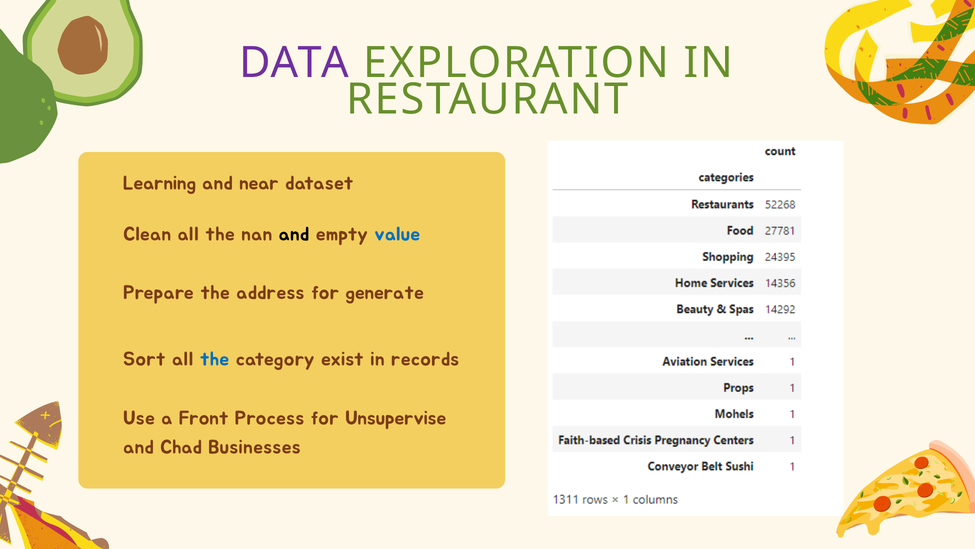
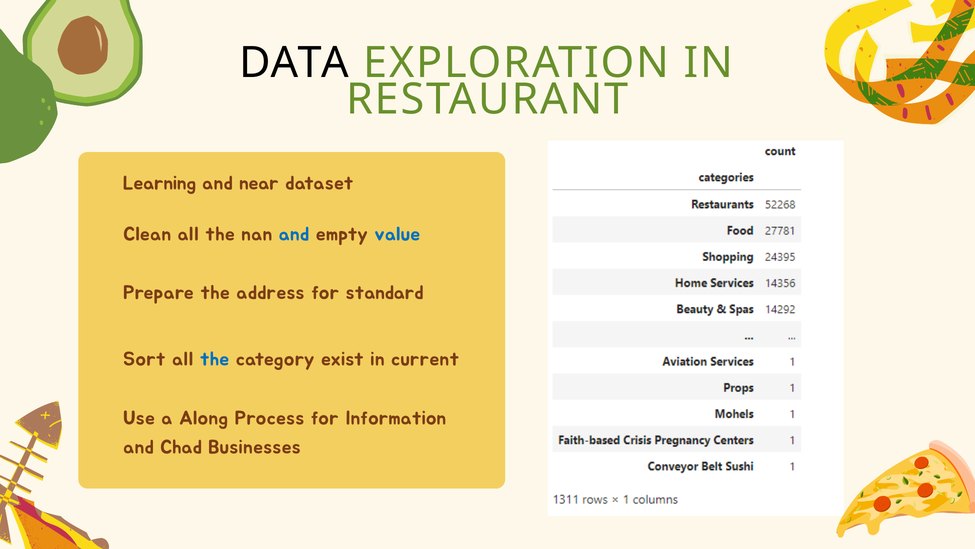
DATA colour: purple -> black (294, 63)
and colour: black -> blue (294, 234)
generate: generate -> standard (385, 293)
records: records -> current (425, 359)
Front: Front -> Along (204, 418)
Unsupervise: Unsupervise -> Information (396, 418)
